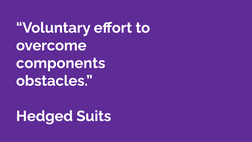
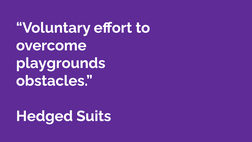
components: components -> playgrounds (61, 63)
